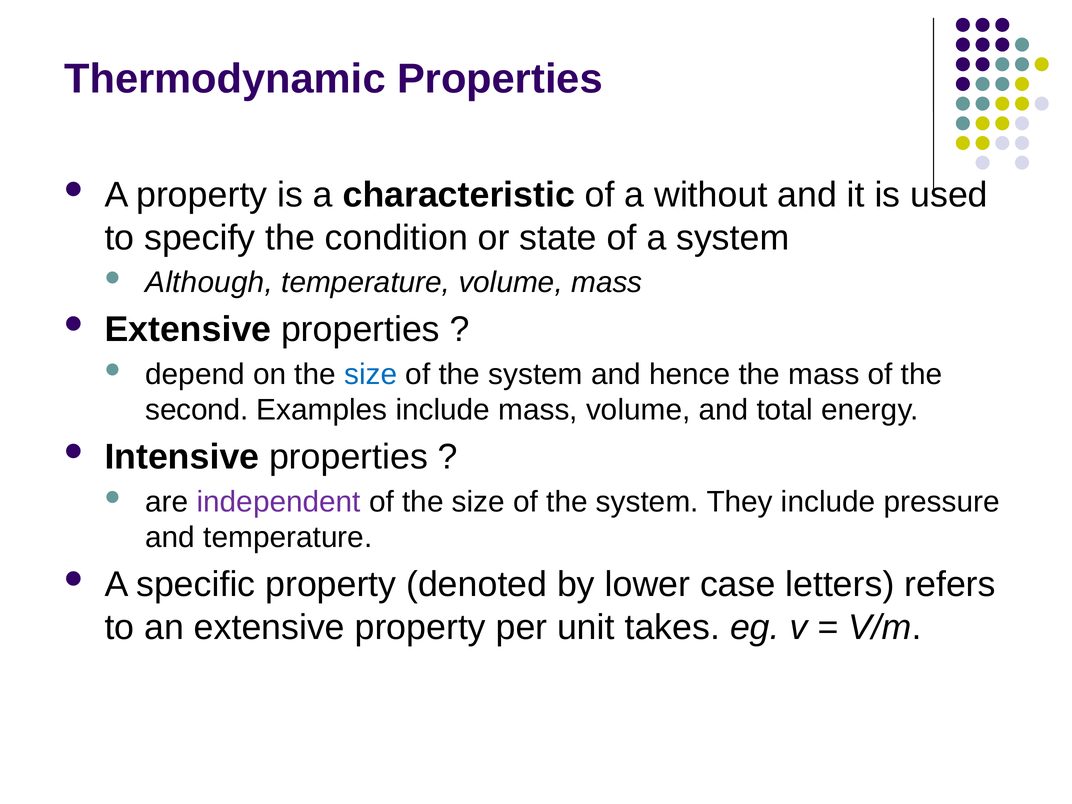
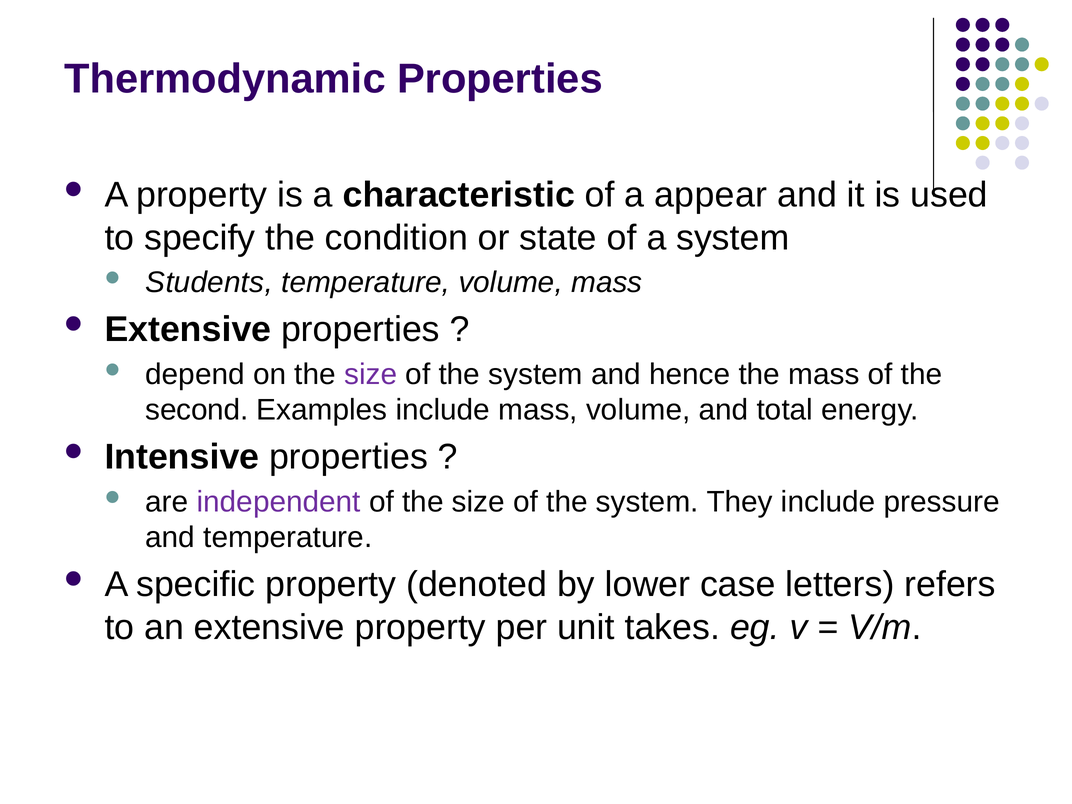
without: without -> appear (711, 195)
Although: Although -> Students (209, 283)
size colour: blue -> purple (371, 374)
